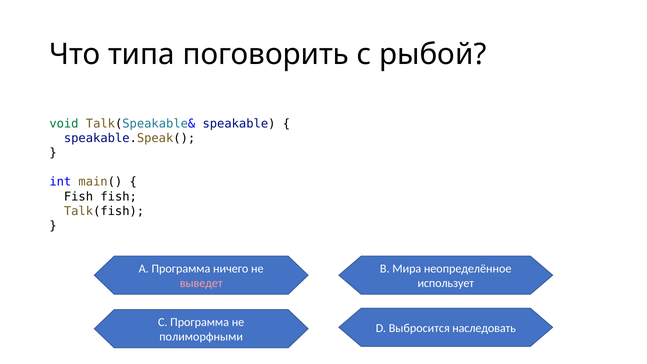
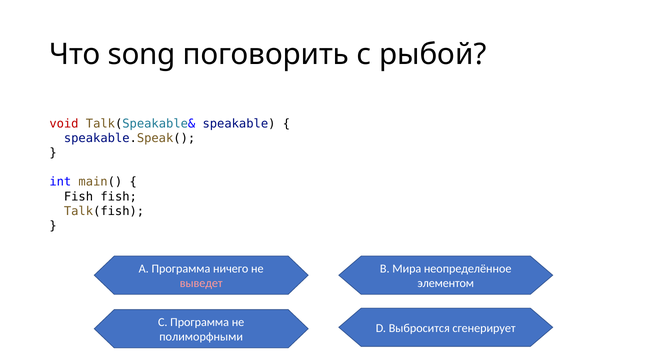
типа: типа -> song (142, 54)
void colour: green -> red (64, 124)
использует: использует -> элементом (446, 283)
наследовать: наследовать -> сгенерирует (484, 328)
